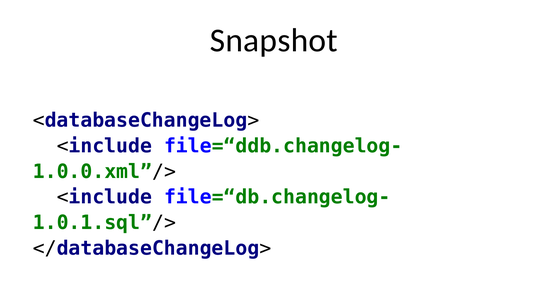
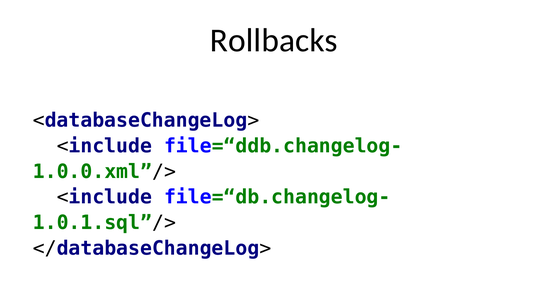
Snapshot: Snapshot -> Rollbacks (274, 40)
